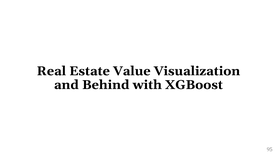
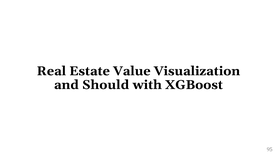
Behind: Behind -> Should (106, 85)
